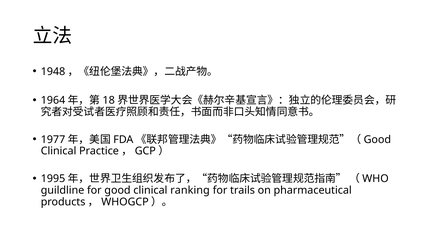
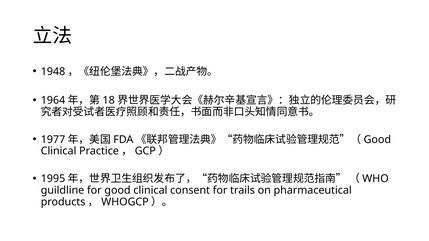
ranking: ranking -> consent (190, 190)
